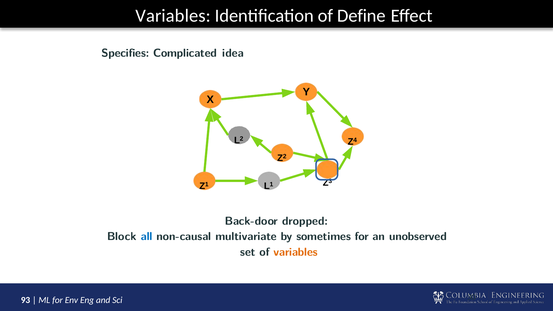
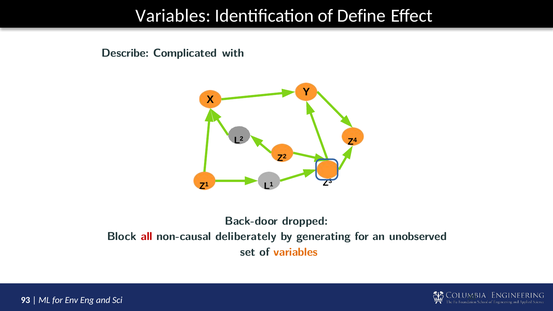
Specifies: Specifies -> Describe (125, 53)
idea: idea -> with (233, 53)
all colour: blue -> red (147, 237)
multivariate: multivariate -> deliberately (246, 237)
sometimes: sometimes -> generating (324, 237)
